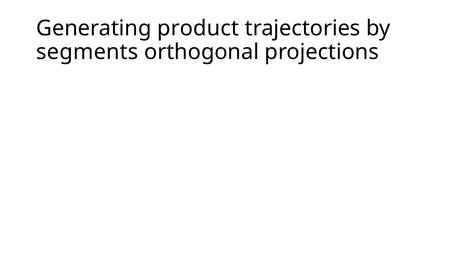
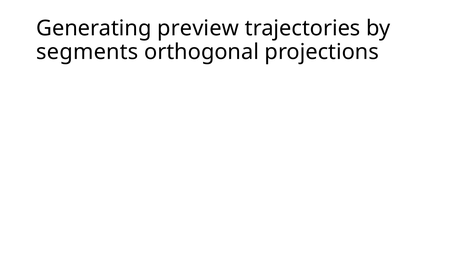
product: product -> preview (198, 28)
